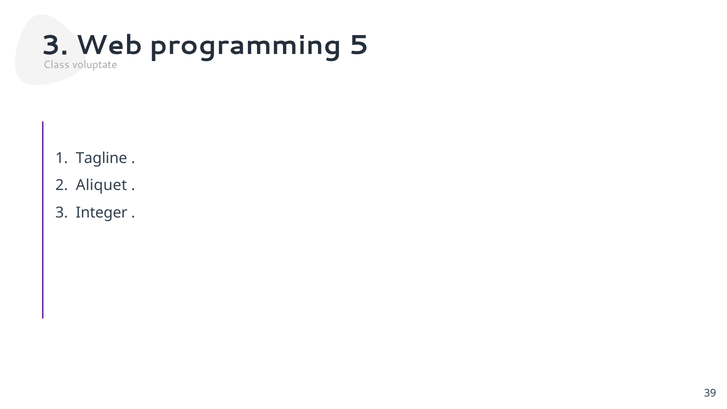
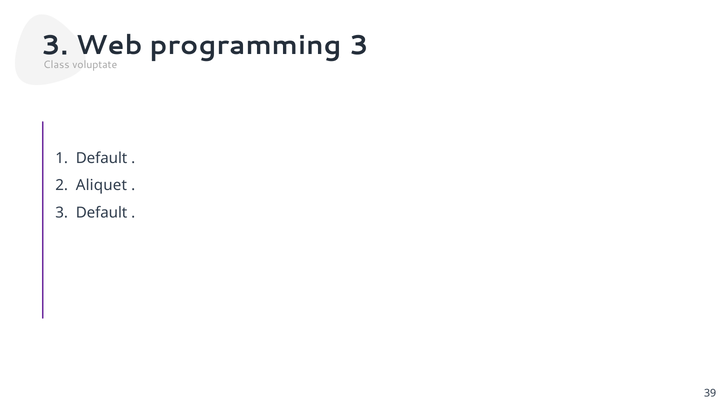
programming 5: 5 -> 3 (359, 45)
1 Tagline: Tagline -> Default (102, 158)
3 Integer: Integer -> Default (102, 213)
